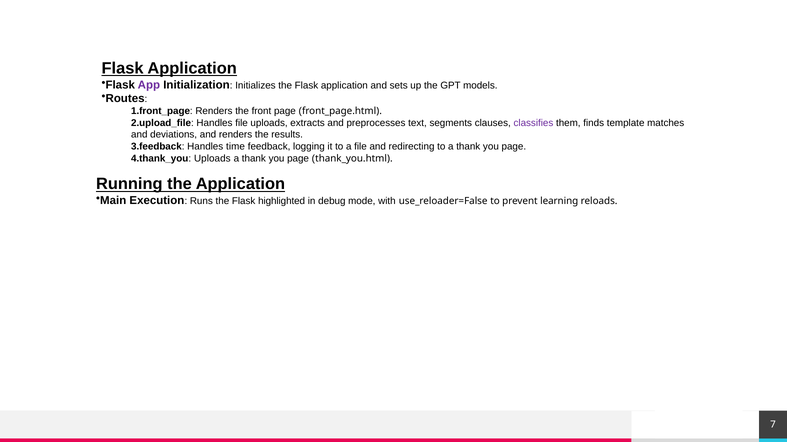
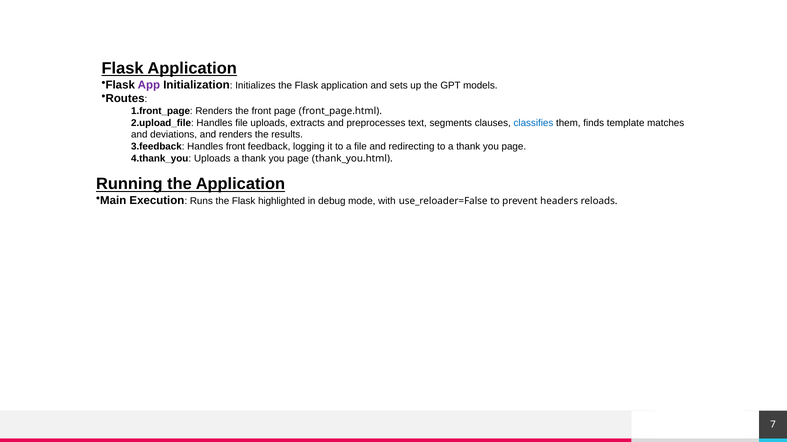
classifies colour: purple -> blue (533, 123)
Handles time: time -> front (236, 147)
learning: learning -> headers (559, 201)
